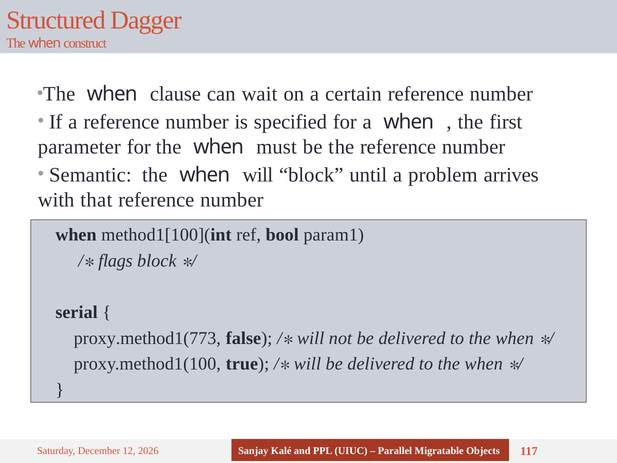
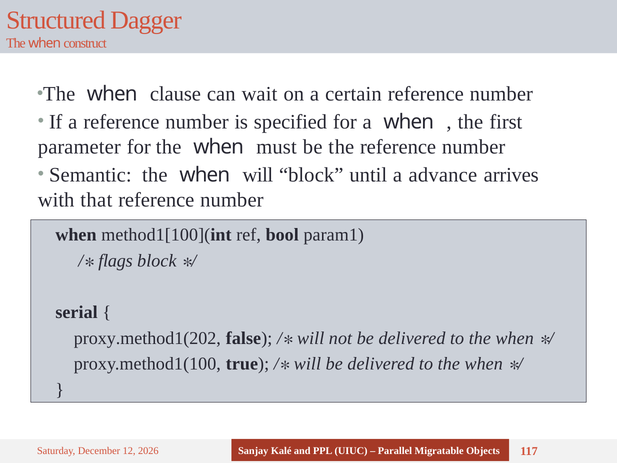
problem: problem -> advance (443, 175)
proxy.method1(773: proxy.method1(773 -> proxy.method1(202 (147, 338)
